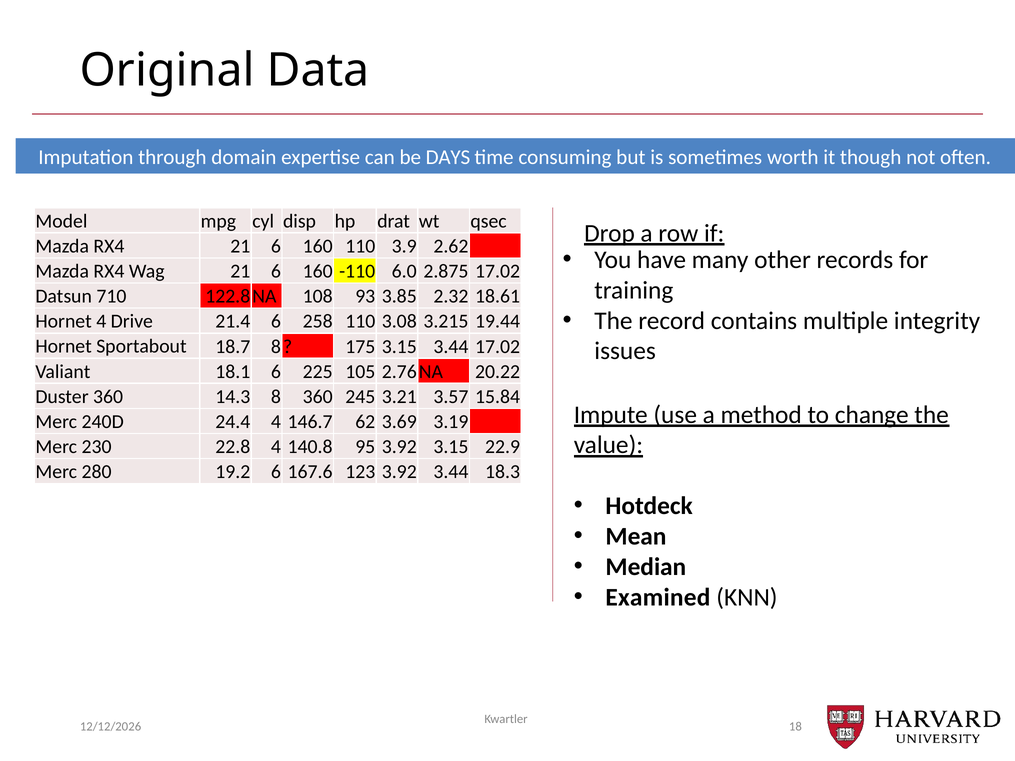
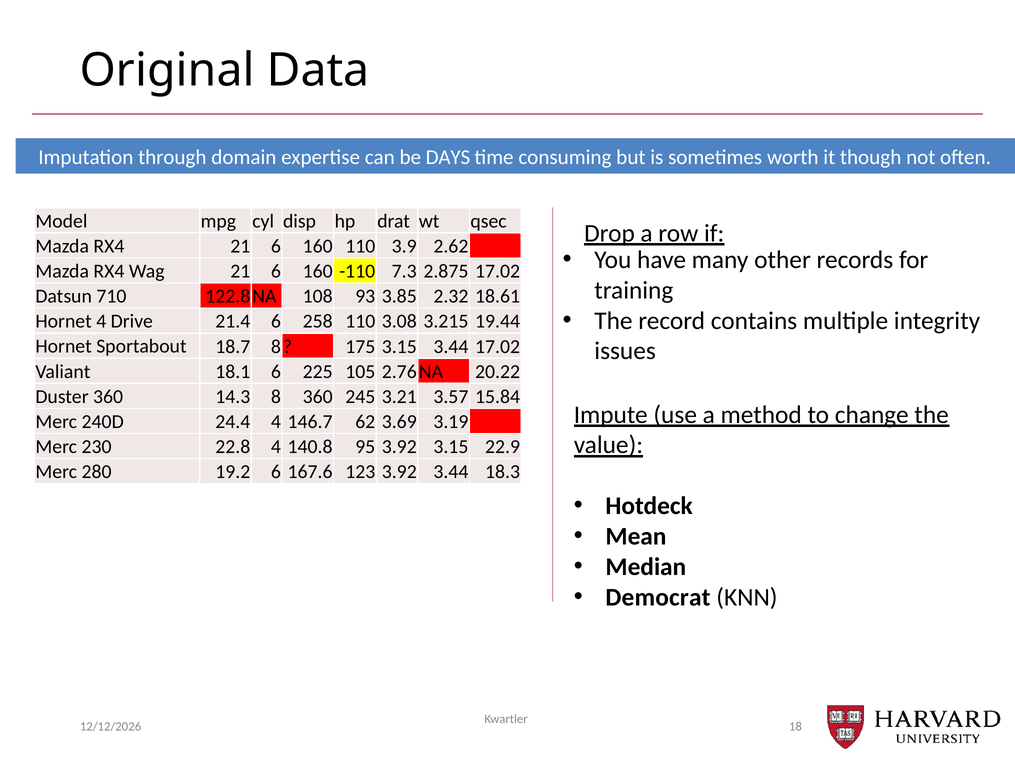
6.0: 6.0 -> 7.3 (404, 271)
Examined: Examined -> Democrat (658, 597)
